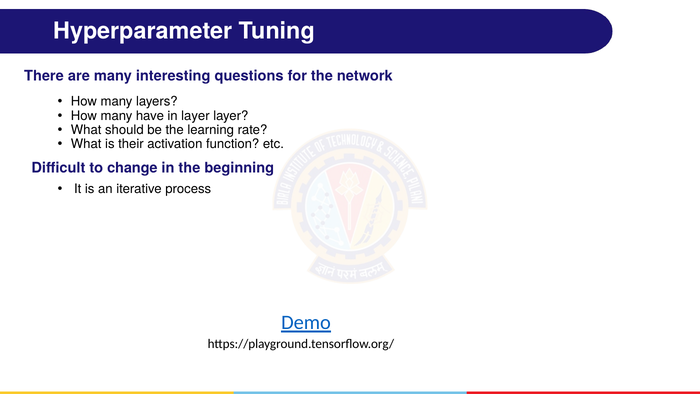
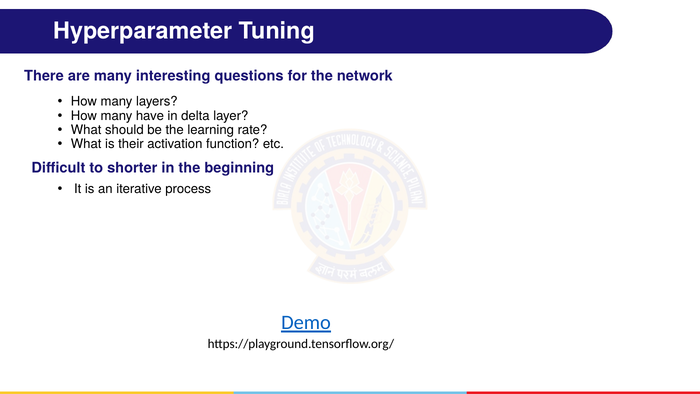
in layer: layer -> delta (195, 116)
change: change -> shorter (132, 168)
